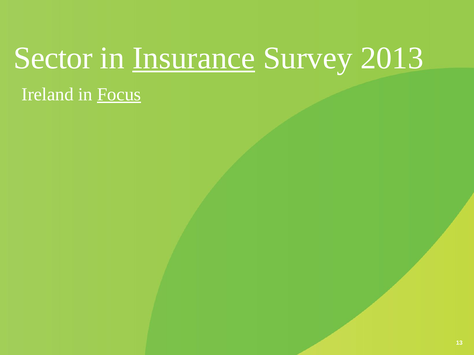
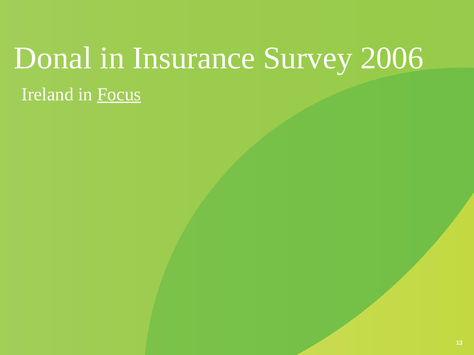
Sector: Sector -> Donal (53, 58)
Insurance underline: present -> none (194, 58)
2013: 2013 -> 2006 (392, 58)
